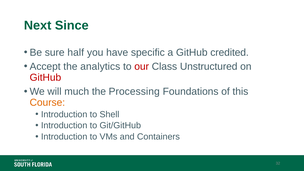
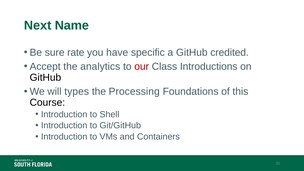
Since: Since -> Name (72, 26)
half: half -> rate (76, 52)
Unstructured: Unstructured -> Introductions (209, 67)
GitHub colour: red -> black (45, 78)
much: much -> types (77, 92)
Course colour: orange -> black (47, 103)
